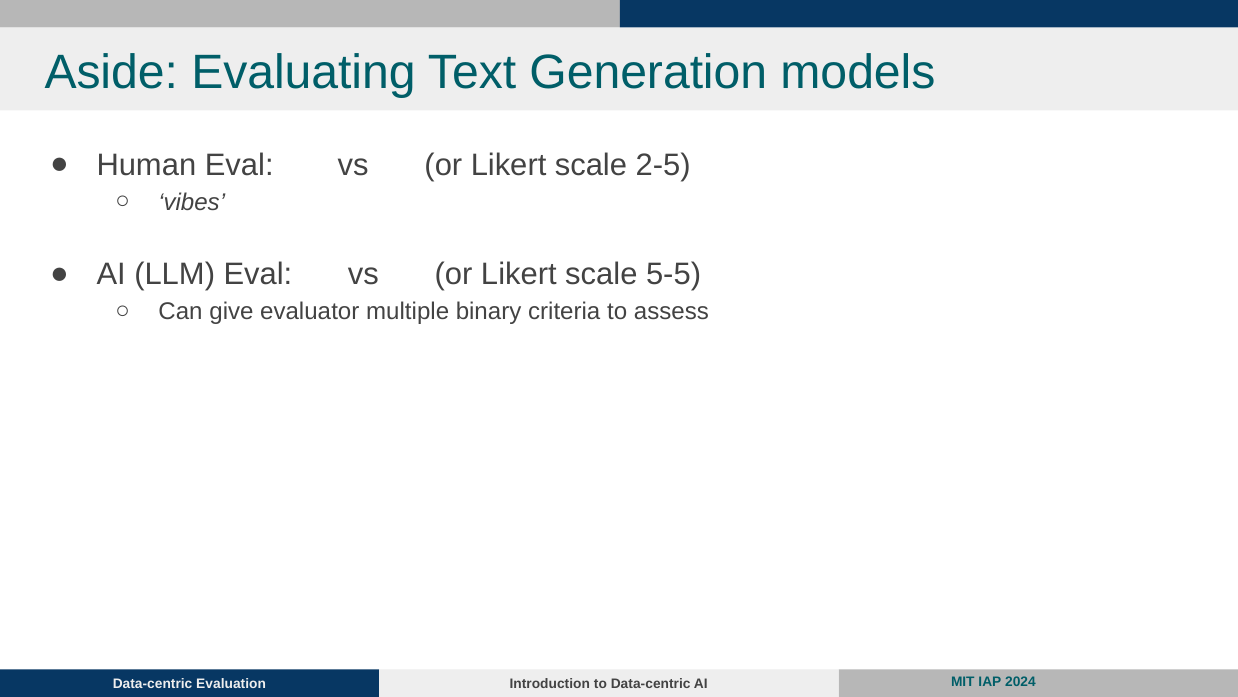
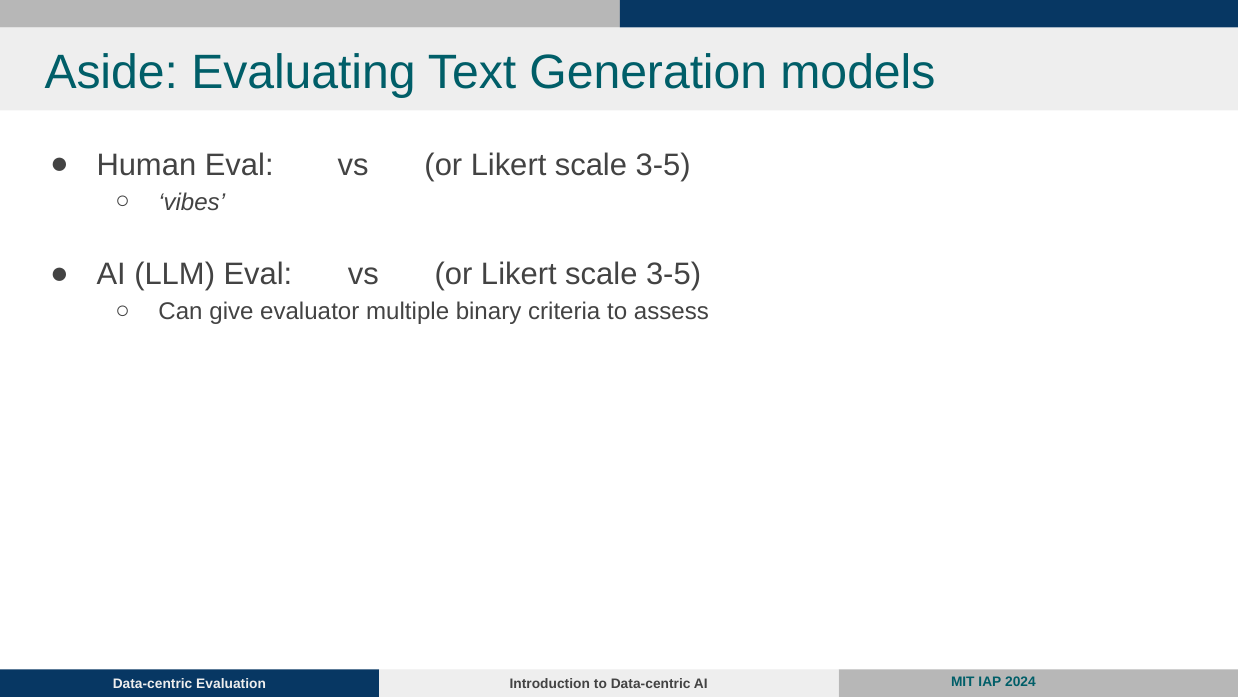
2-5: 2-5 -> 3-5 (663, 165)
5-5: 5-5 -> 3-5 (674, 274)
